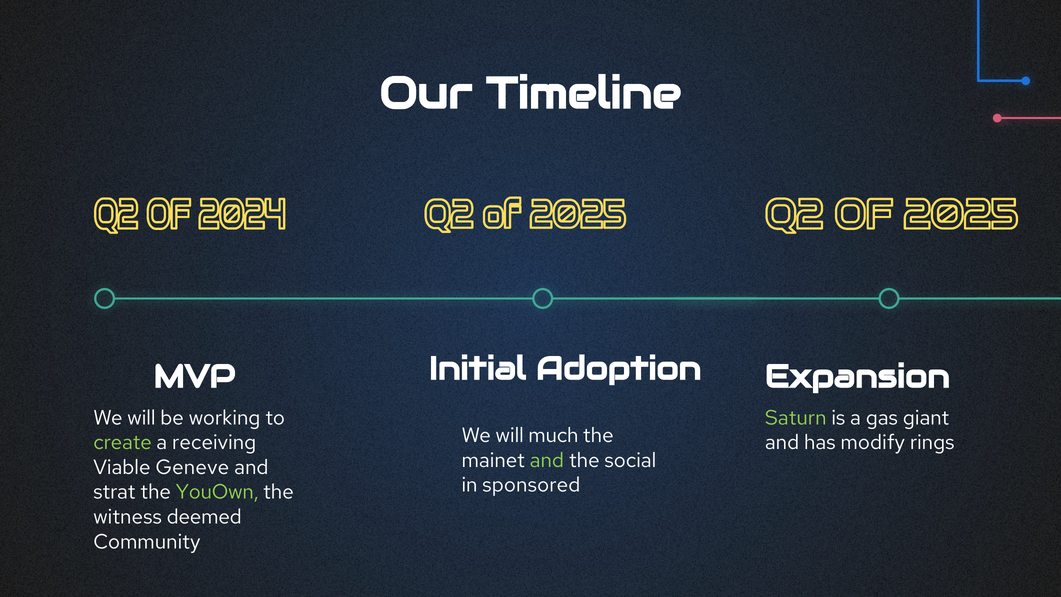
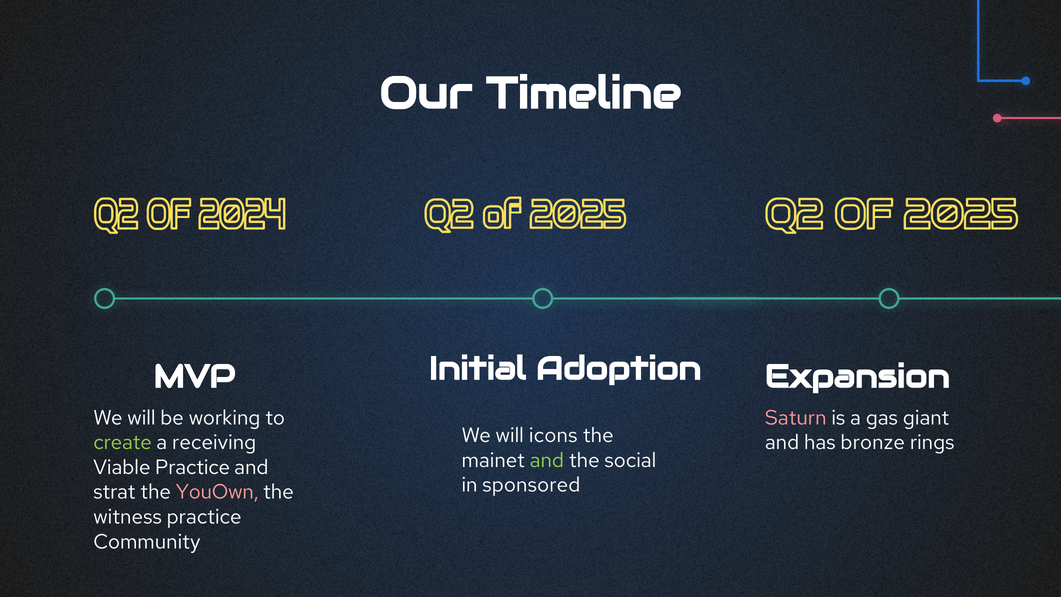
Saturn colour: light green -> pink (796, 418)
much: much -> icons (553, 435)
modify: modify -> bronze (873, 442)
Viable Geneve: Geneve -> Practice (193, 467)
YouOwn colour: light green -> pink (217, 492)
witness deemed: deemed -> practice (204, 517)
